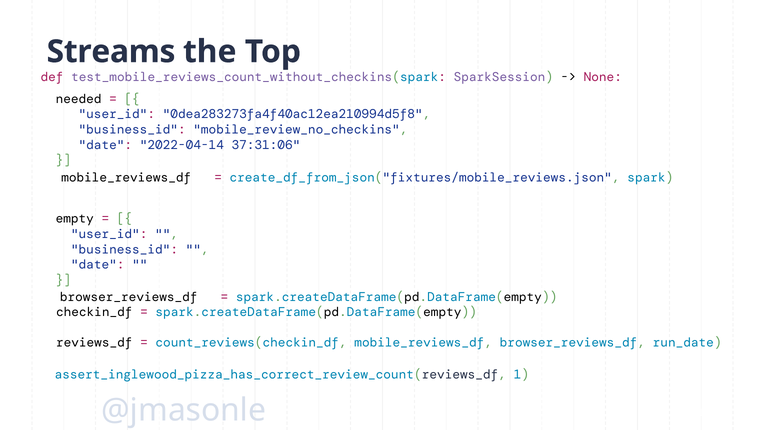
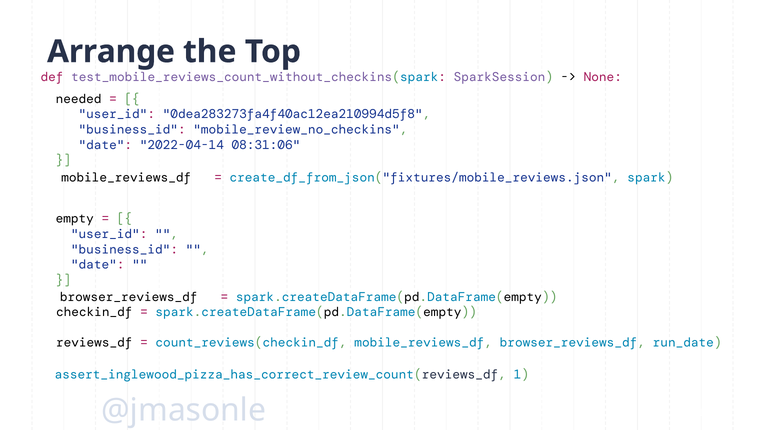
Streams: Streams -> Arrange (111, 52)
37:31:06: 37:31:06 -> 08:31:06 (266, 145)
